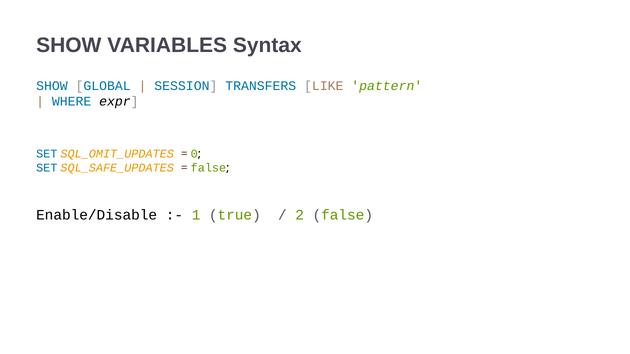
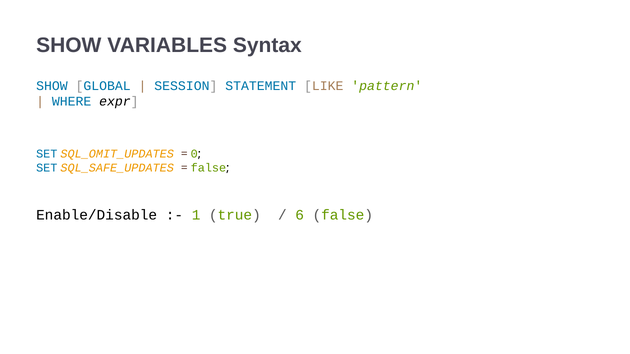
TRANSFERS: TRANSFERS -> STATEMENT (261, 86)
2: 2 -> 6 (300, 215)
